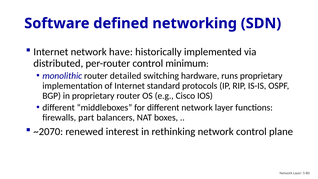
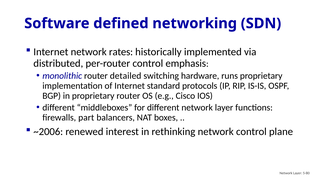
have: have -> rates (121, 52)
minimum: minimum -> emphasis (186, 63)
~2070: ~2070 -> ~2006 (48, 131)
